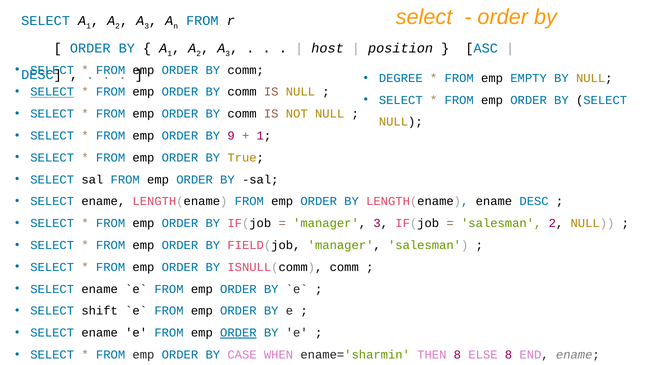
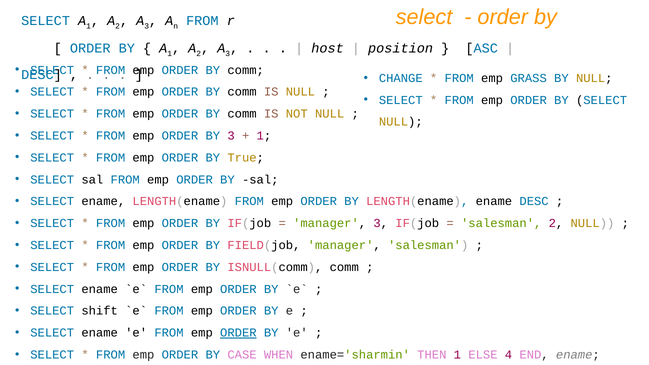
DEGREE: DEGREE -> CHANGE (401, 78)
EMPTY: EMPTY -> GRASS (529, 78)
SELECT underline: present -> none (52, 92)
BY 9: 9 -> 3 (231, 136)
THEN 8: 8 -> 1 (457, 355)
ELSE 8: 8 -> 4 (509, 355)
